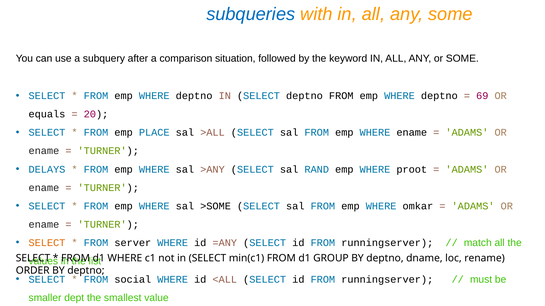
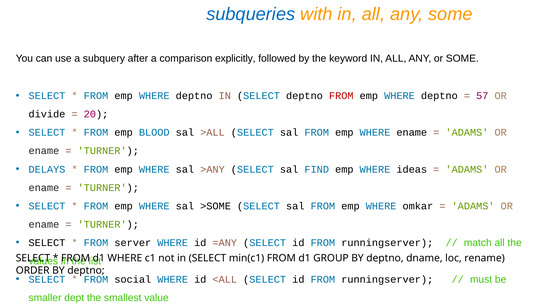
situation: situation -> explicitly (235, 59)
FROM colour: black -> red (341, 96)
69: 69 -> 57 (482, 96)
equals: equals -> divide (47, 114)
PLACE: PLACE -> BLOOD (154, 133)
RAND: RAND -> FIND (317, 170)
proot: proot -> ideas (412, 170)
SELECT colour: orange -> black (47, 243)
